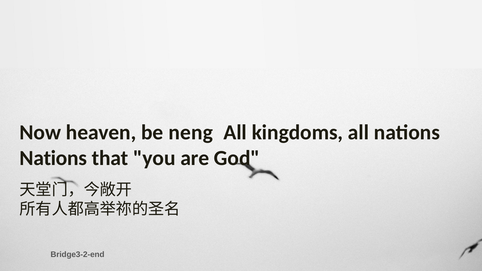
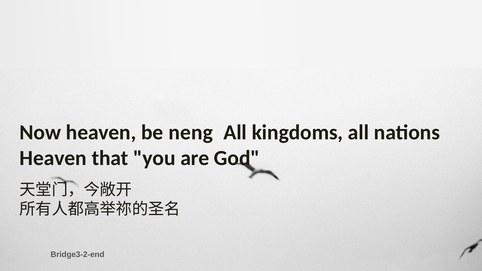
Nations: Nations -> Heaven (53, 158)
